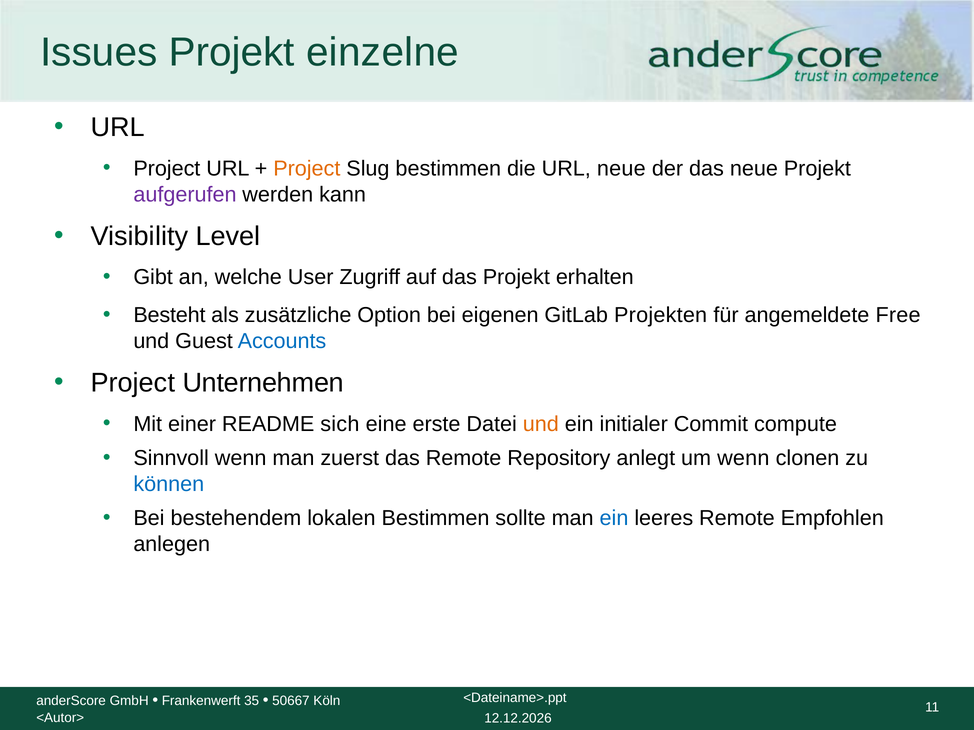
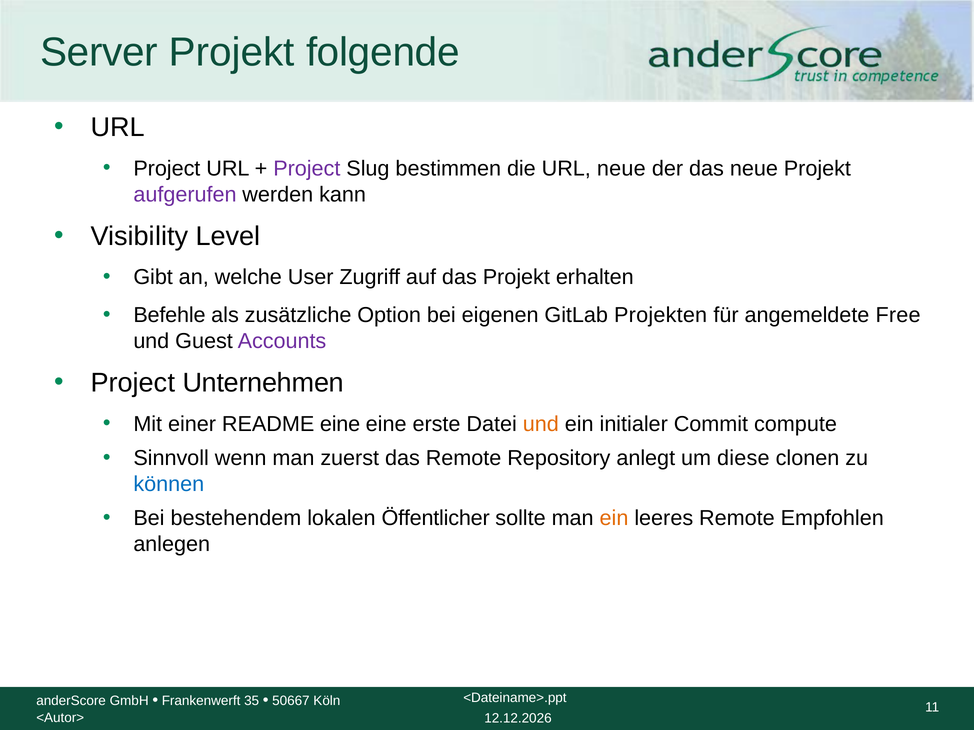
Issues: Issues -> Server (99, 53)
einzelne: einzelne -> folgende (383, 53)
Project colour: orange -> purple (307, 169)
Besteht: Besteht -> Befehle (169, 316)
Accounts colour: blue -> purple (282, 341)
README sich: sich -> eine (340, 424)
um wenn: wenn -> diese (743, 459)
lokalen Bestimmen: Bestimmen -> Öffentlicher (436, 519)
ein colour: blue -> orange (614, 519)
